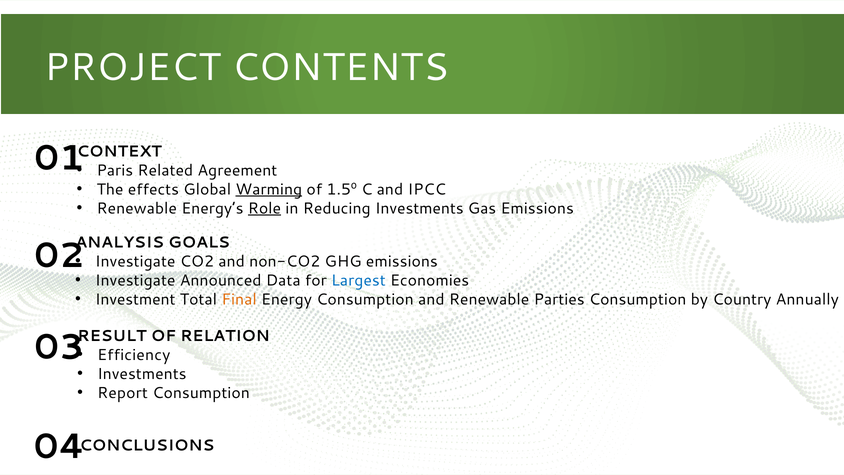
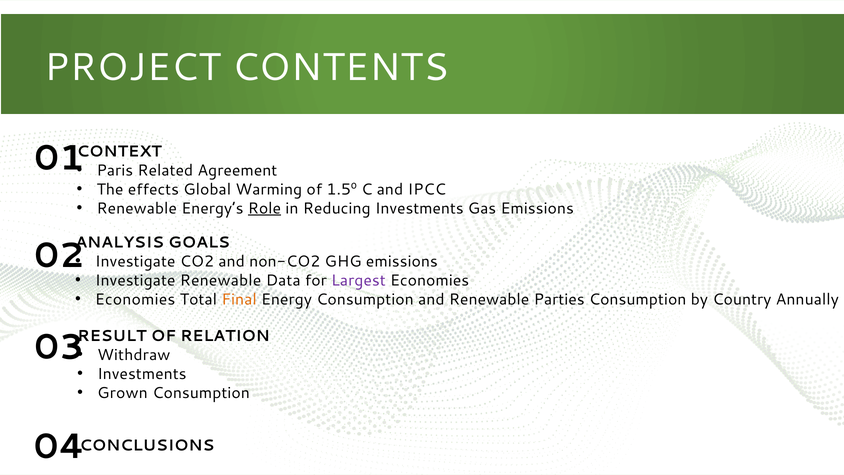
Warming underline: present -> none (269, 189)
Investigate Announced: Announced -> Renewable (221, 280)
Largest colour: blue -> purple (358, 280)
Investment: Investment -> Economies (135, 299)
Efficiency: Efficiency -> Withdraw (134, 355)
Report: Report -> Grown (123, 393)
